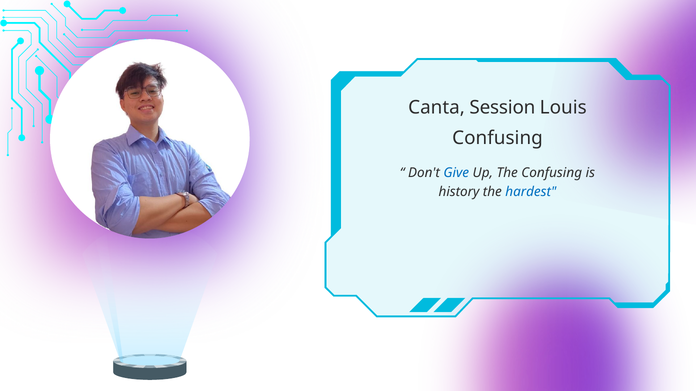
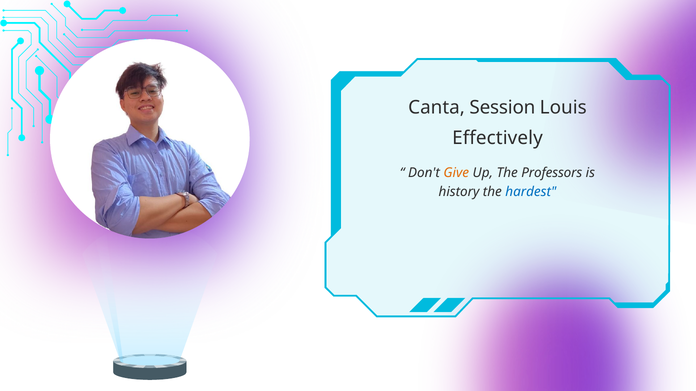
Confusing: Confusing -> Effectively (497, 138)
Give colour: blue -> orange (456, 173)
The Confusing: Confusing -> Professors (552, 173)
